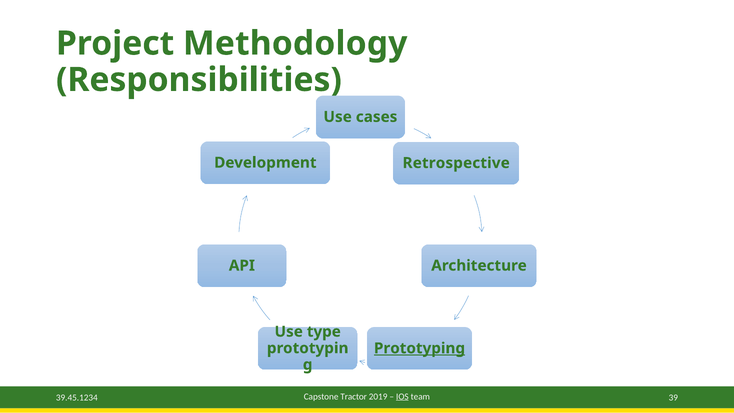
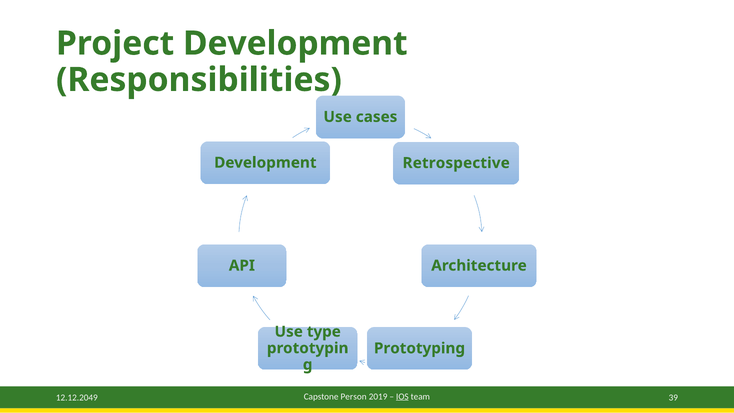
Project Methodology: Methodology -> Development (295, 43)
Prototyping underline: present -> none (419, 348)
Tractor: Tractor -> Person (354, 396)
39.45.1234: 39.45.1234 -> 12.12.2049 (77, 398)
